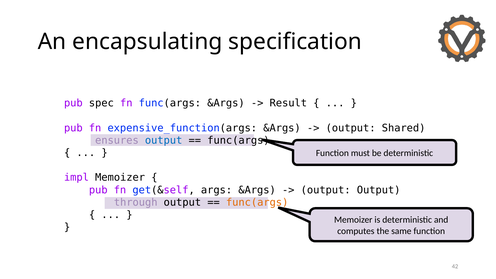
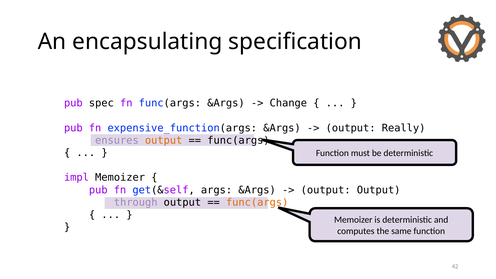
Result: Result -> Change (288, 103)
Shared: Shared -> Really (404, 128)
output colour: blue -> orange (164, 140)
